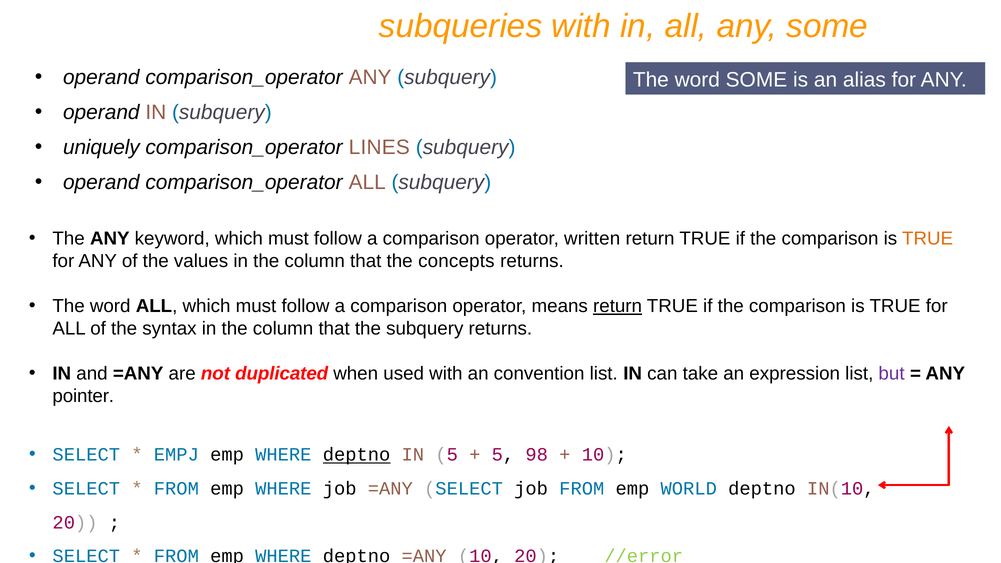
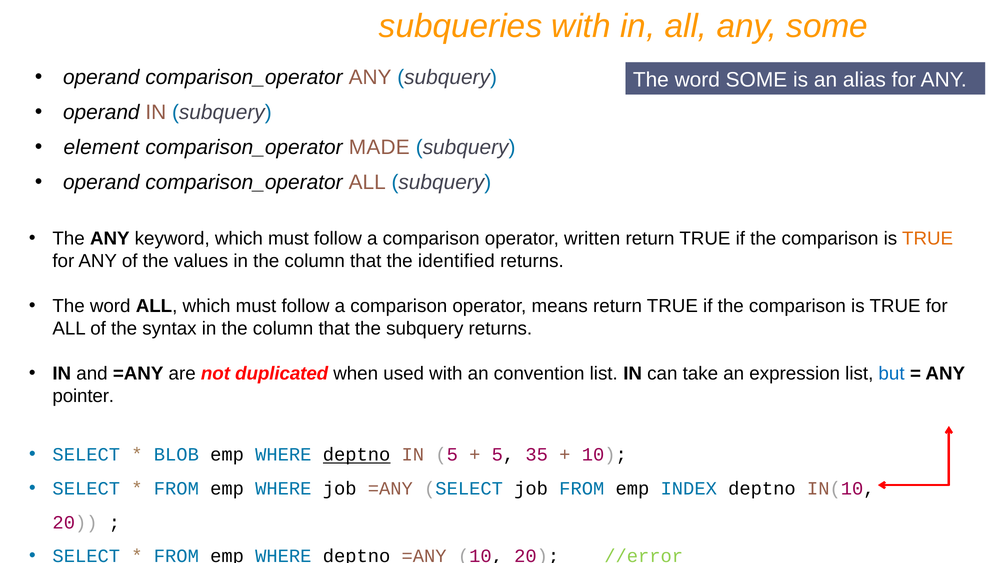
uniquely: uniquely -> element (101, 147)
LINES: LINES -> MADE (379, 147)
concepts: concepts -> identified (456, 261)
return underline: present -> none (618, 306)
but colour: purple -> blue (892, 374)
EMPJ: EMPJ -> BLOB (176, 455)
98: 98 -> 35 (537, 455)
WORLD: WORLD -> INDEX (689, 489)
